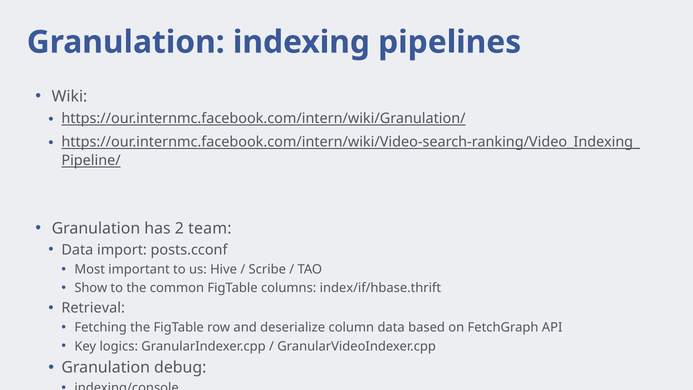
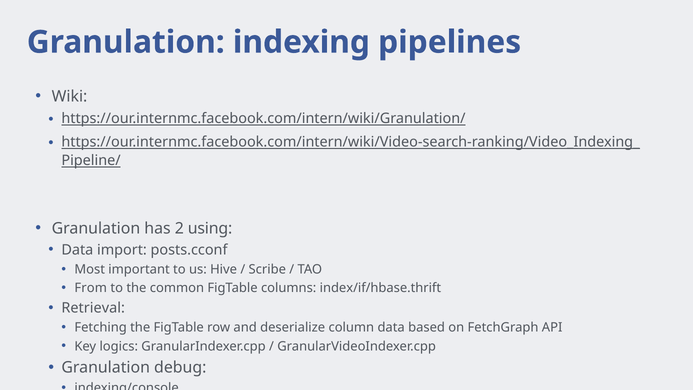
team: team -> using (210, 228)
Show: Show -> From (91, 288)
